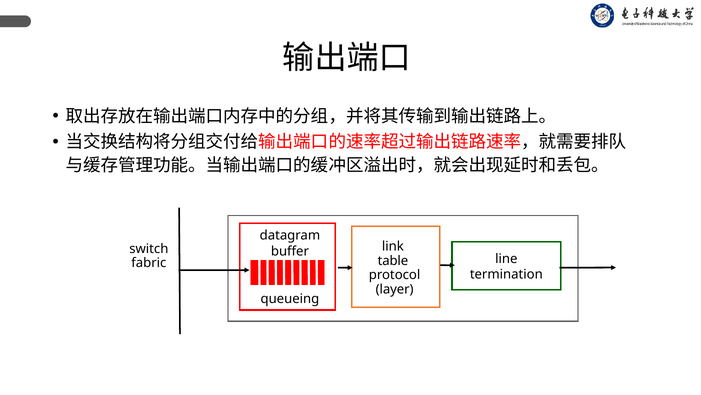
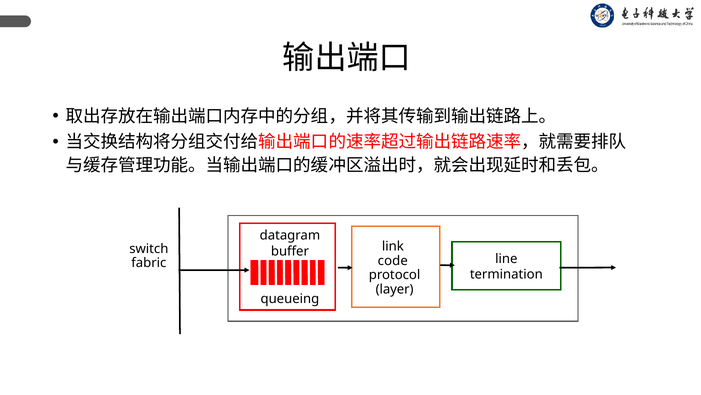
table: table -> code (393, 260)
